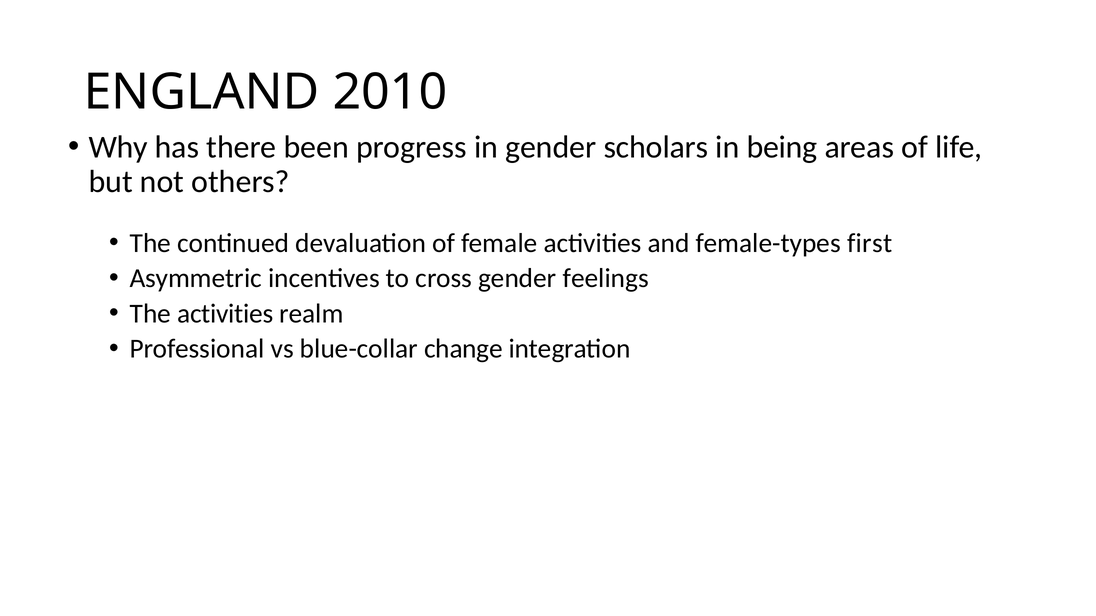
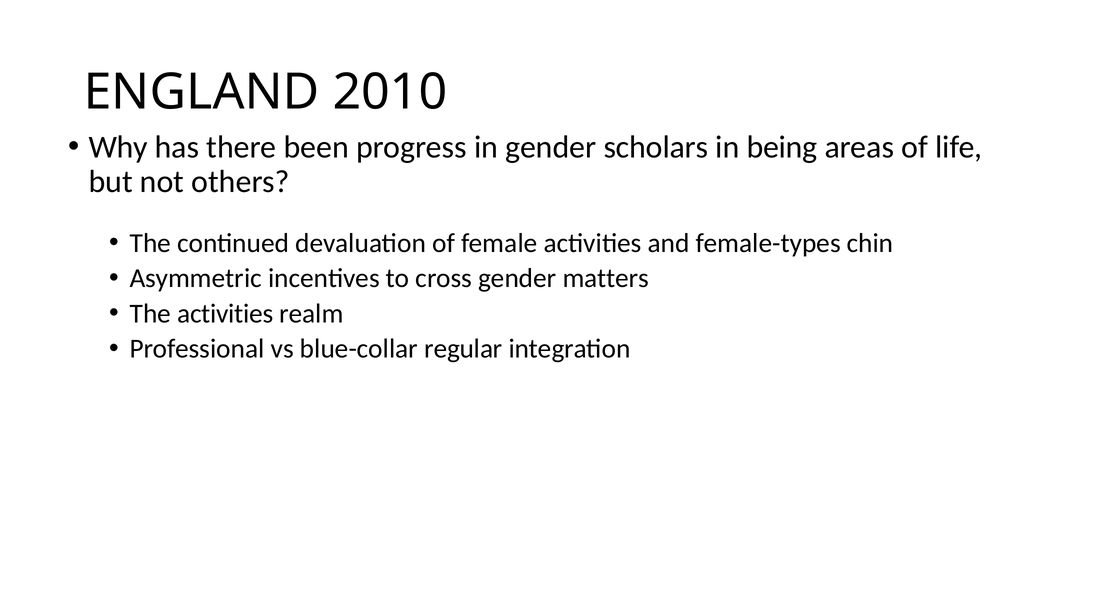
first: first -> chin (870, 243)
feelings: feelings -> matters (606, 278)
change: change -> regular (463, 349)
